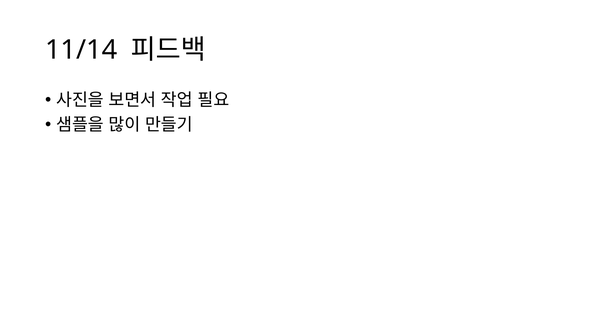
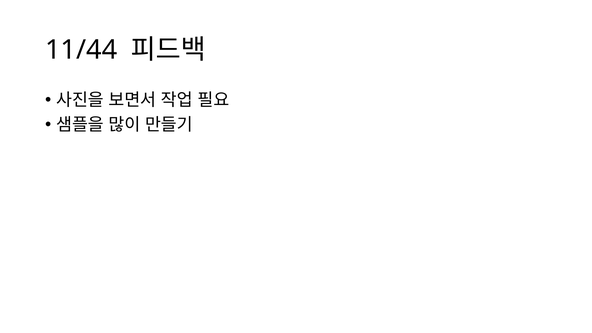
11/14: 11/14 -> 11/44 (81, 50)
